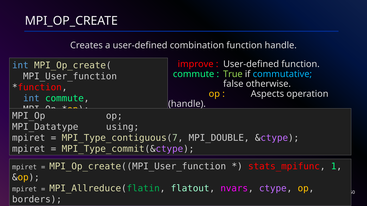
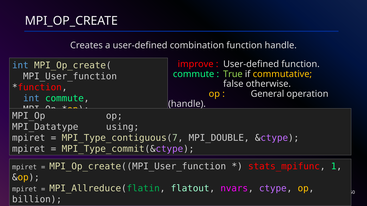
commutative colour: light blue -> yellow (282, 74)
Aspects: Aspects -> General (267, 94)
borders: borders -> billion (37, 200)
